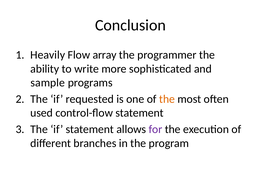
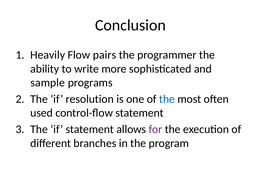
array: array -> pairs (104, 55)
requested: requested -> resolution (90, 99)
the colour: orange -> blue (167, 99)
